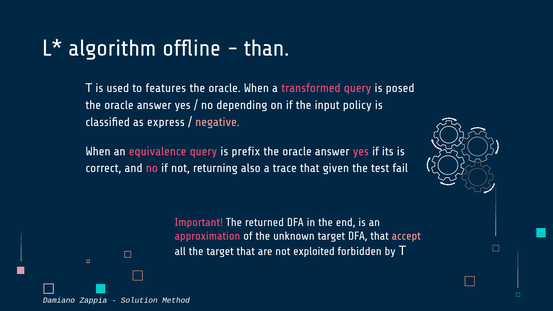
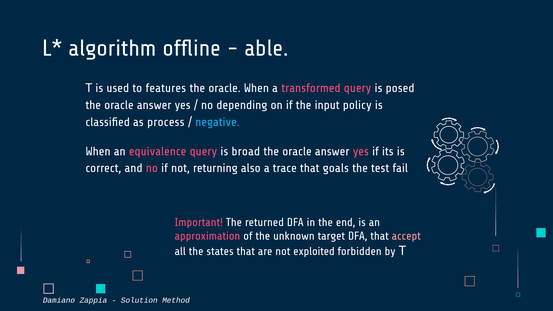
than: than -> able (266, 48)
express: express -> process (166, 122)
negative colour: pink -> light blue (217, 122)
prefix: prefix -> broad (246, 151)
given: given -> goals (336, 168)
the target: target -> states (220, 252)
